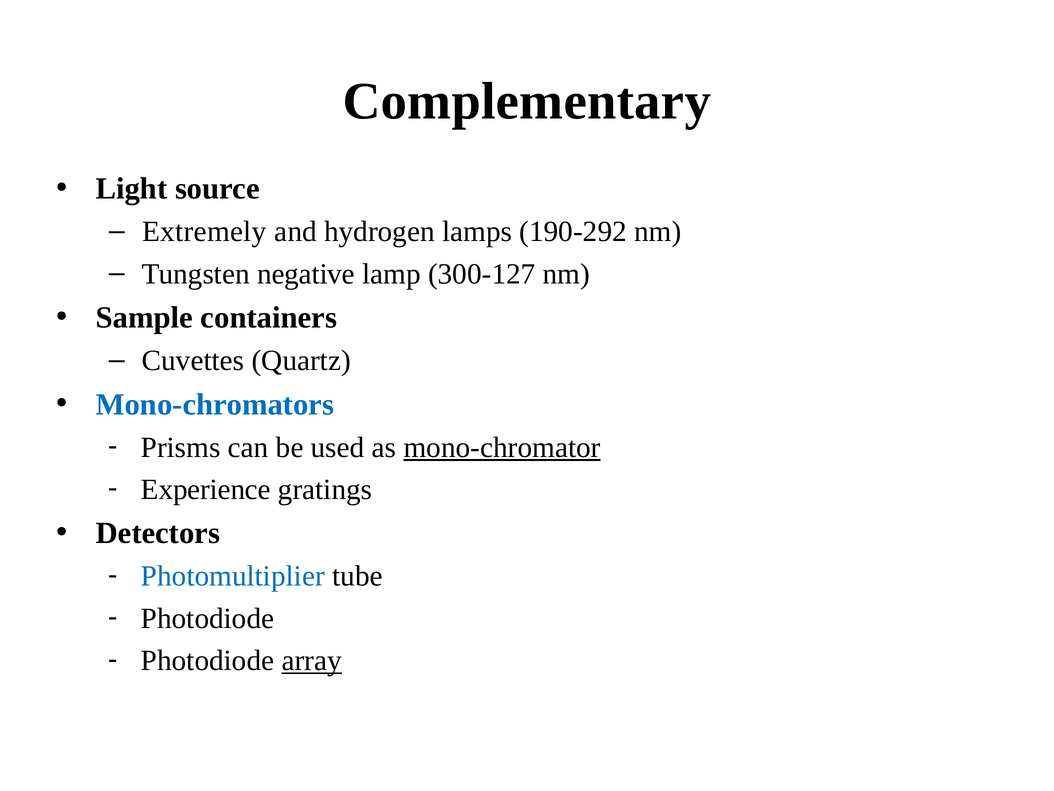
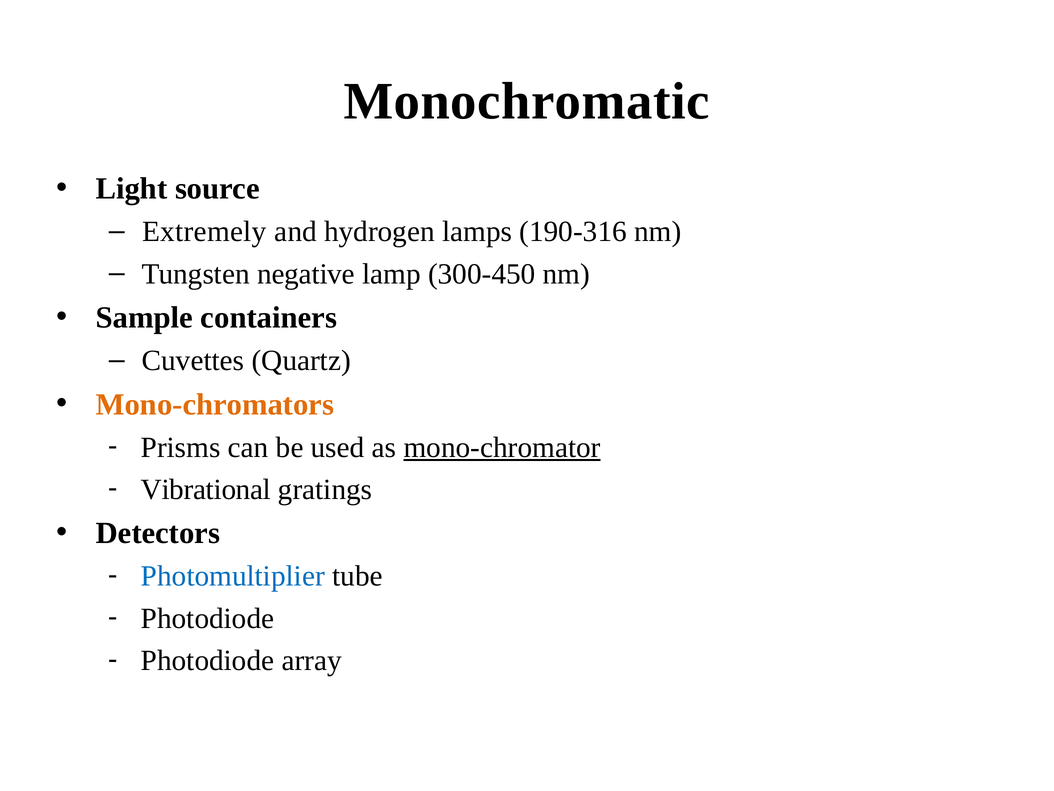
Complementary: Complementary -> Monochromatic (527, 101)
190-292: 190-292 -> 190-316 (573, 232)
300-127: 300-127 -> 300-450 (482, 274)
Mono-chromators colour: blue -> orange (215, 404)
Experience: Experience -> Vibrational (206, 489)
array underline: present -> none (312, 660)
